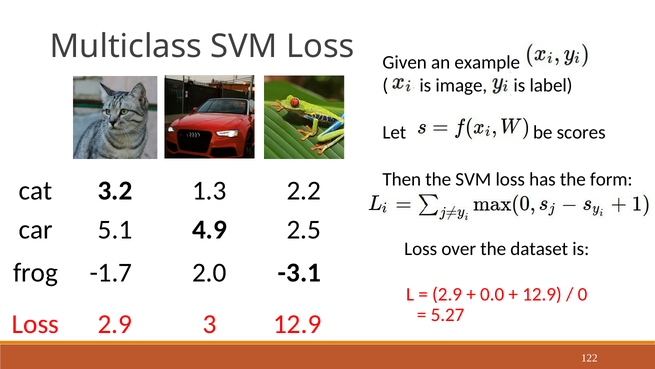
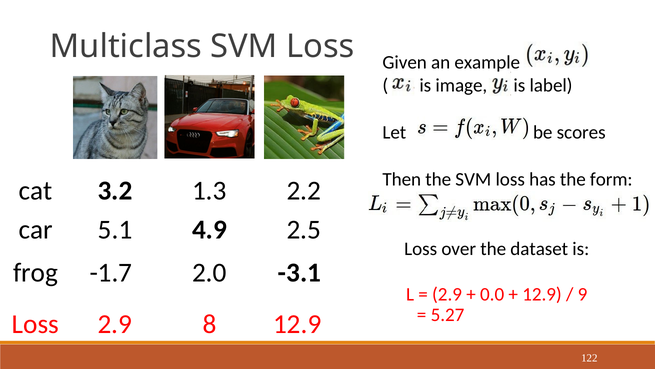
0: 0 -> 9 (582, 294)
3: 3 -> 8 (210, 324)
